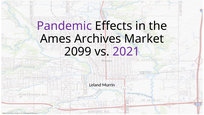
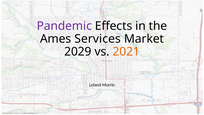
Archives: Archives -> Services (98, 39)
2099: 2099 -> 2029 (78, 52)
2021 colour: purple -> orange (126, 52)
